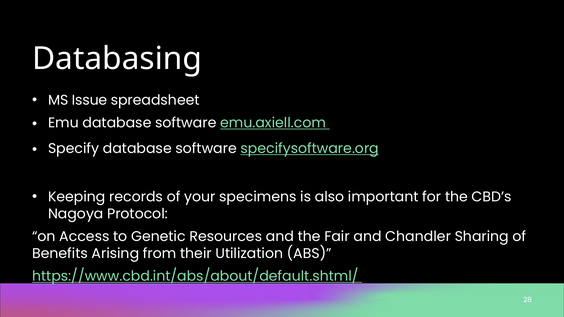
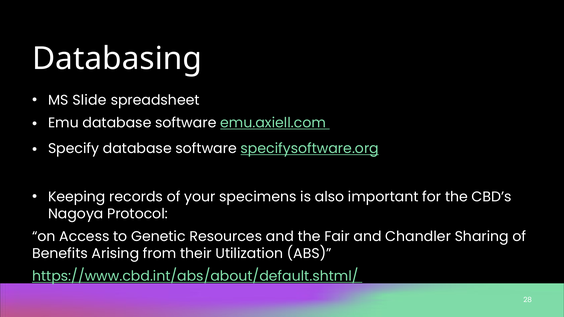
Issue: Issue -> Slide (89, 100)
